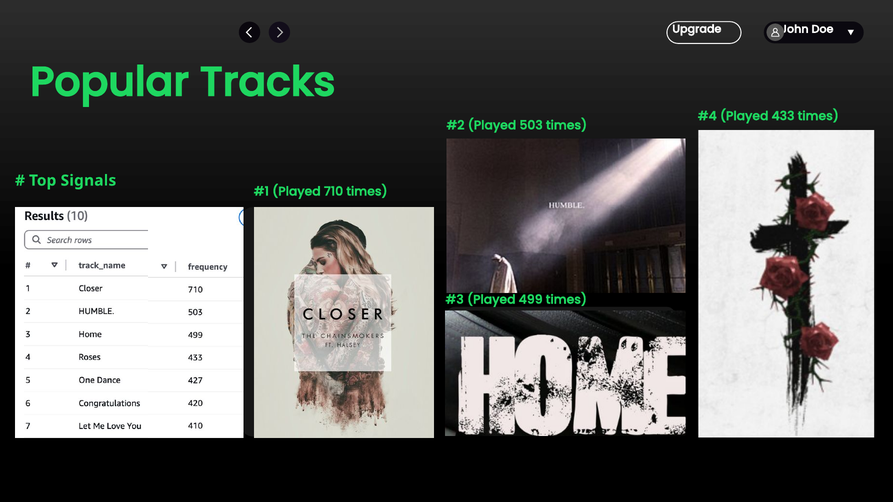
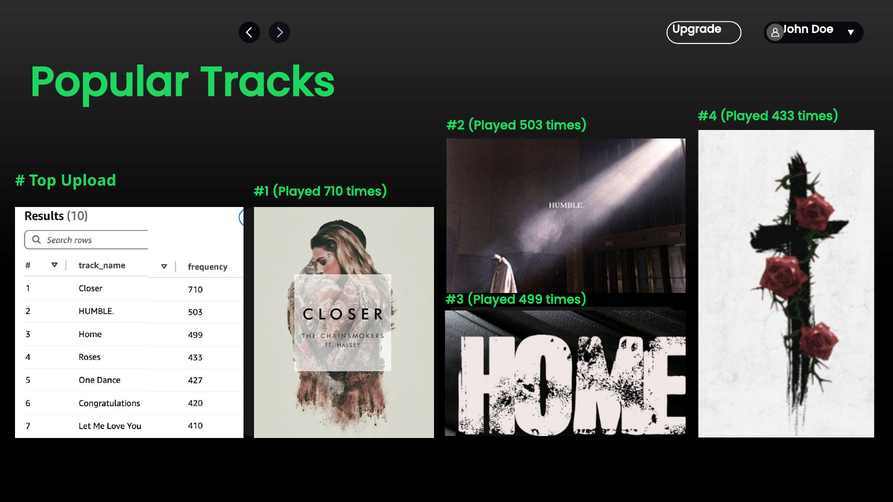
Signals: Signals -> Upload (88, 181)
